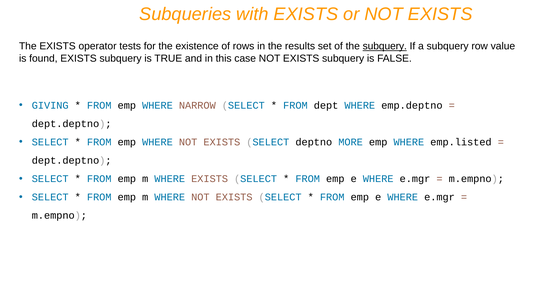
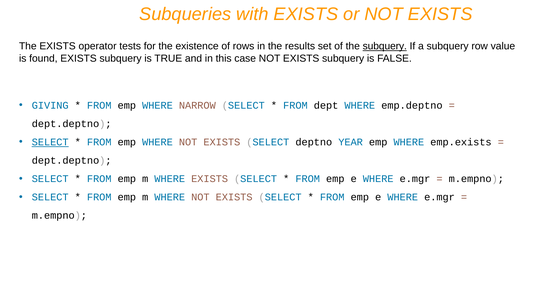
SELECT underline: none -> present (50, 142)
MORE: MORE -> YEAR (351, 142)
emp.listed: emp.listed -> emp.exists (461, 142)
